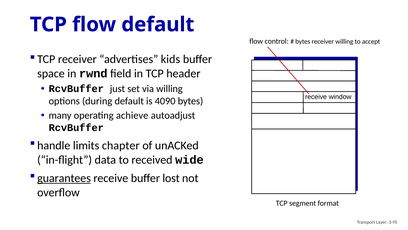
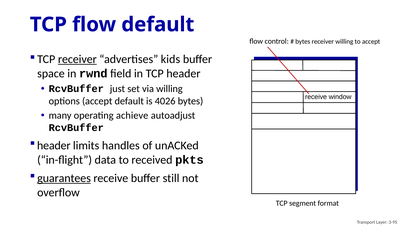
receiver underline: none -> present (77, 59)
options during: during -> accept (97, 101)
4090: 4090 -> 4026 (165, 101)
handle: handle -> header (54, 145)
chapter: chapter -> handles (121, 145)
wide: wide -> pkts (189, 159)
lost: lost -> still (171, 178)
